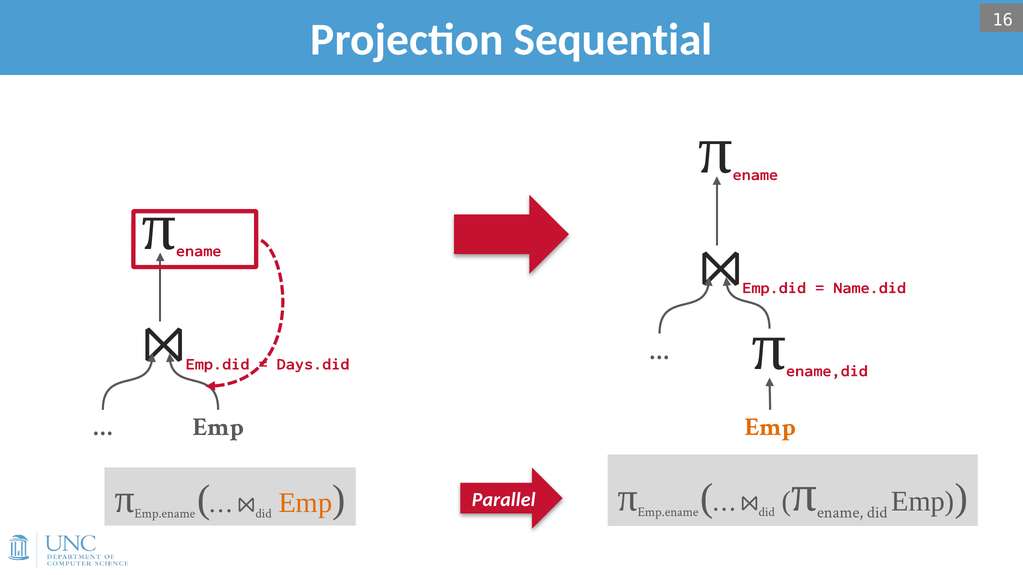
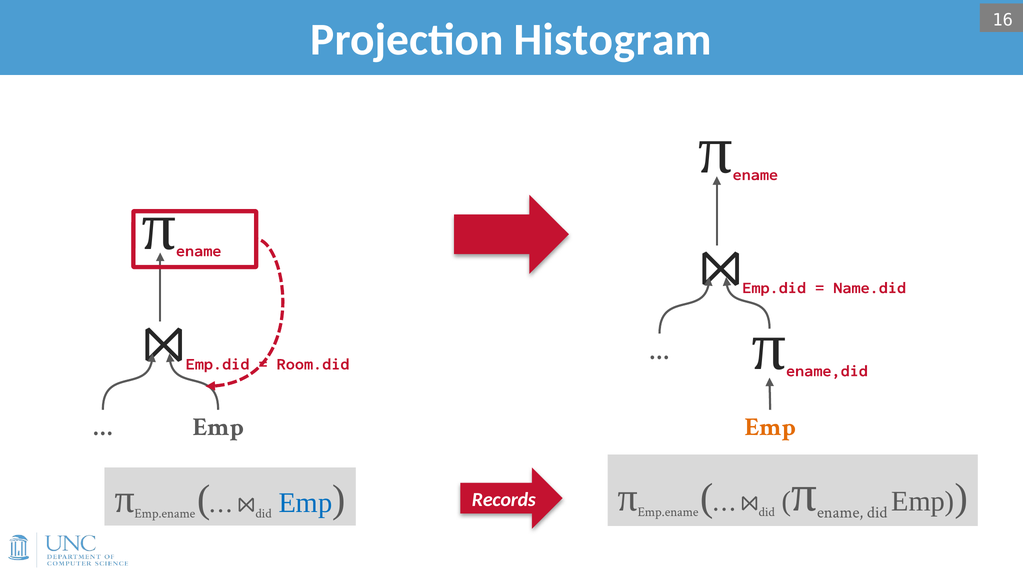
Sequential: Sequential -> Histogram (613, 40)
Days.did: Days.did -> Room.did (313, 364)
Emp colour: orange -> blue (305, 503)
Parallel: Parallel -> Records (504, 500)
